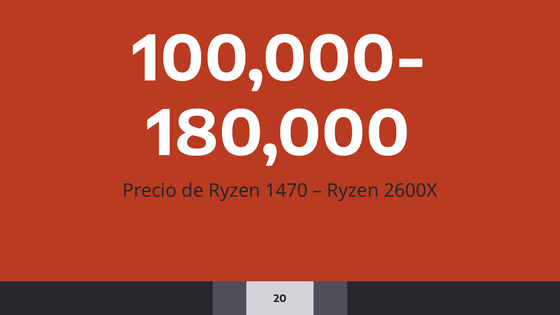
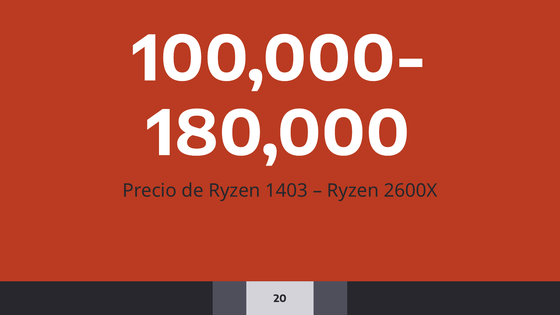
1470: 1470 -> 1403 (287, 191)
